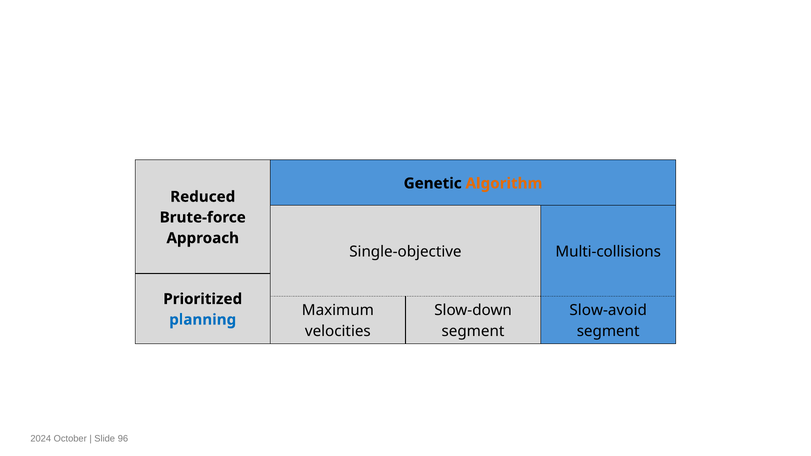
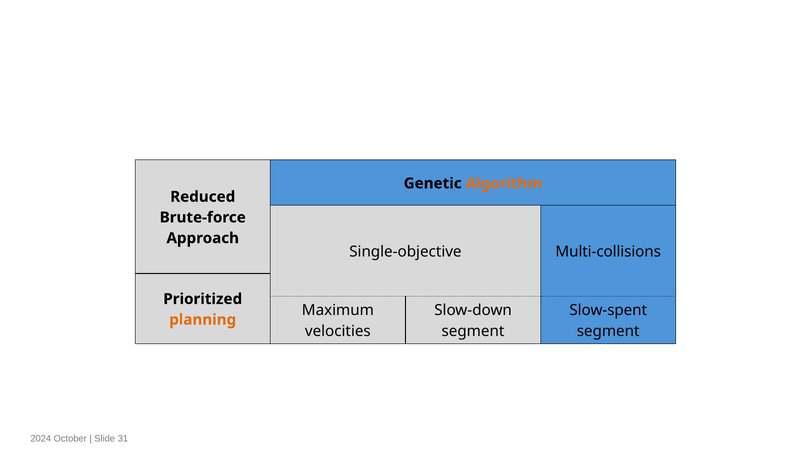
Slow-avoid: Slow-avoid -> Slow-spent (608, 311)
planning colour: blue -> orange (203, 320)
96: 96 -> 31 (123, 439)
